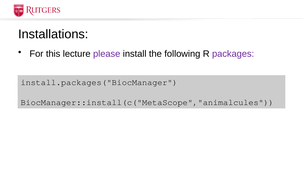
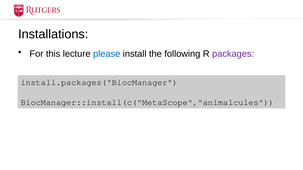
please colour: purple -> blue (107, 54)
